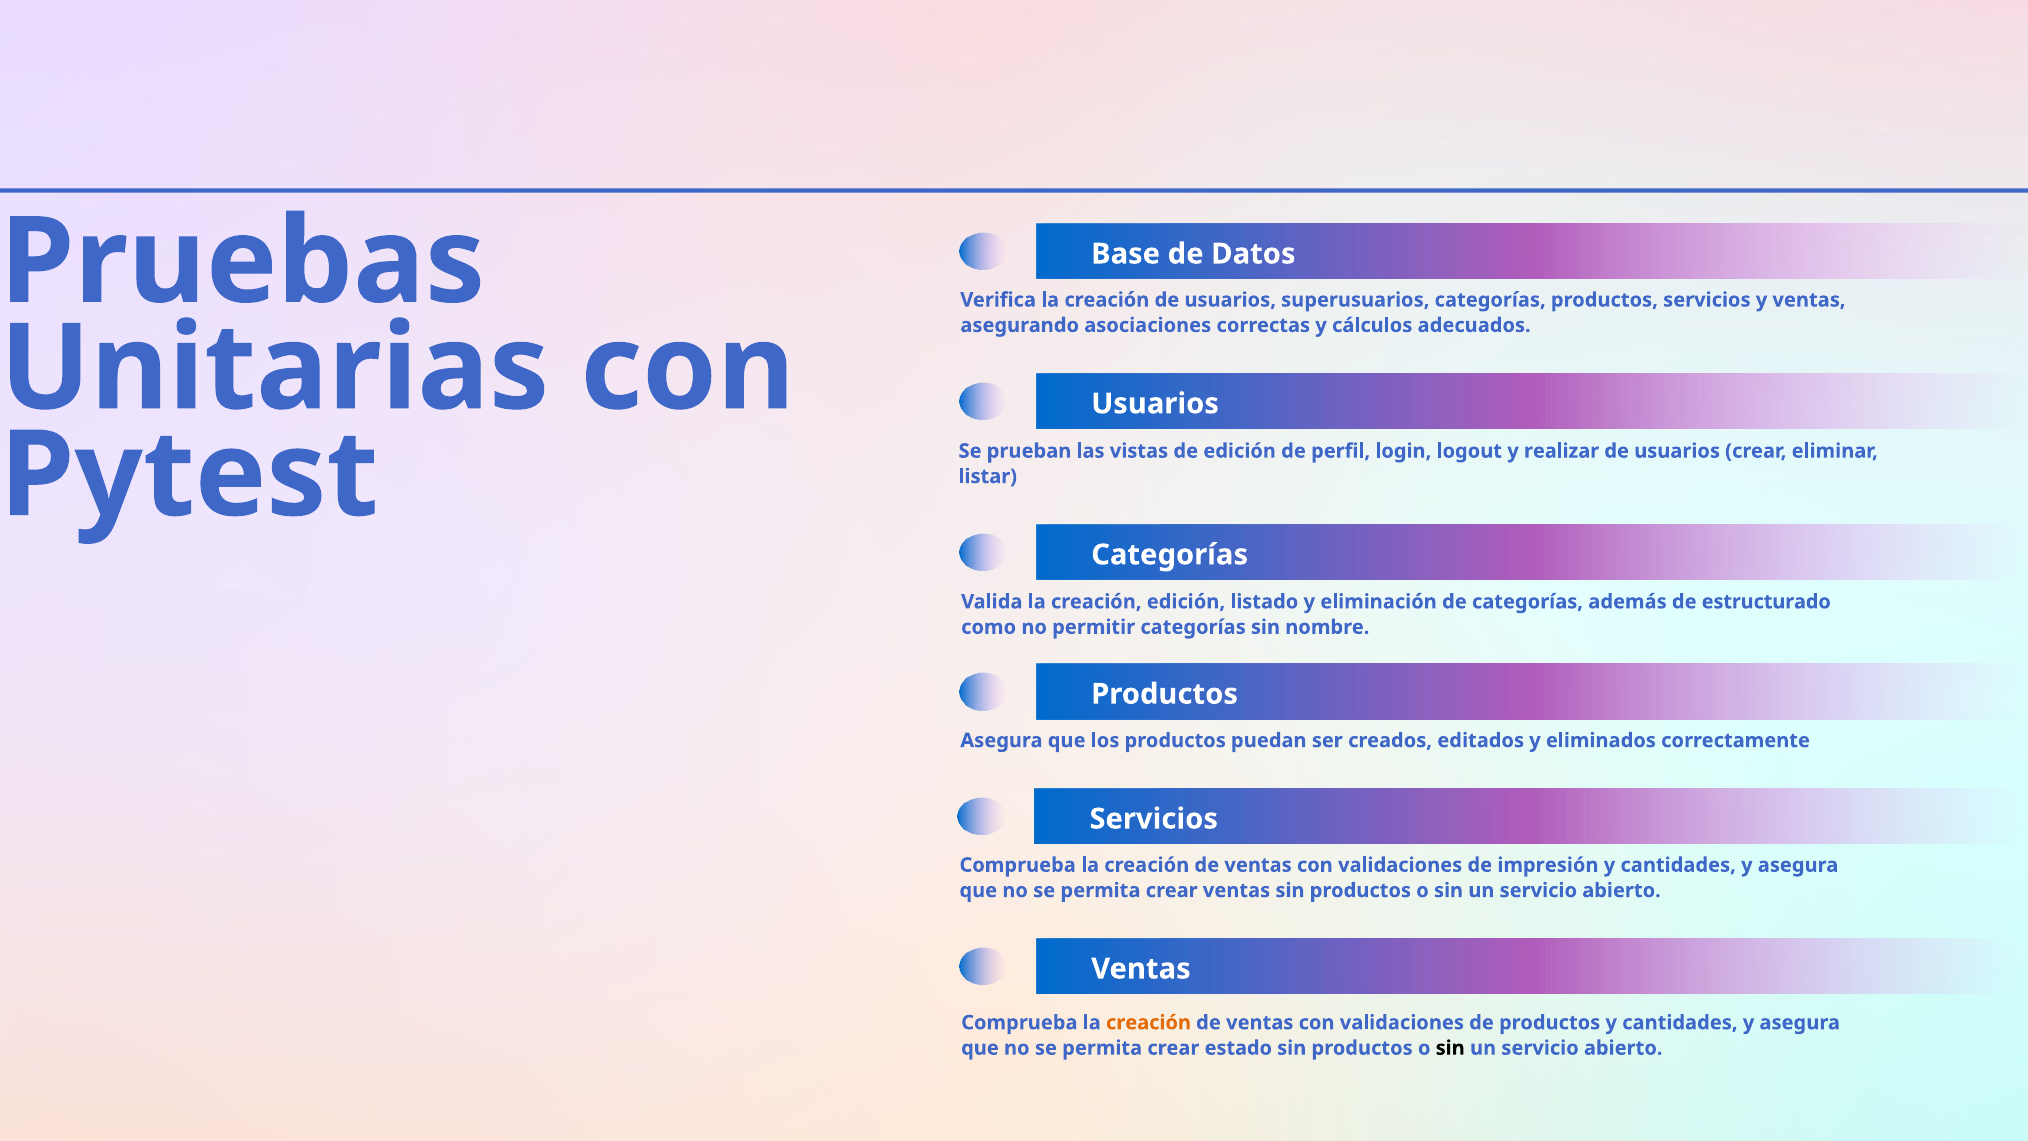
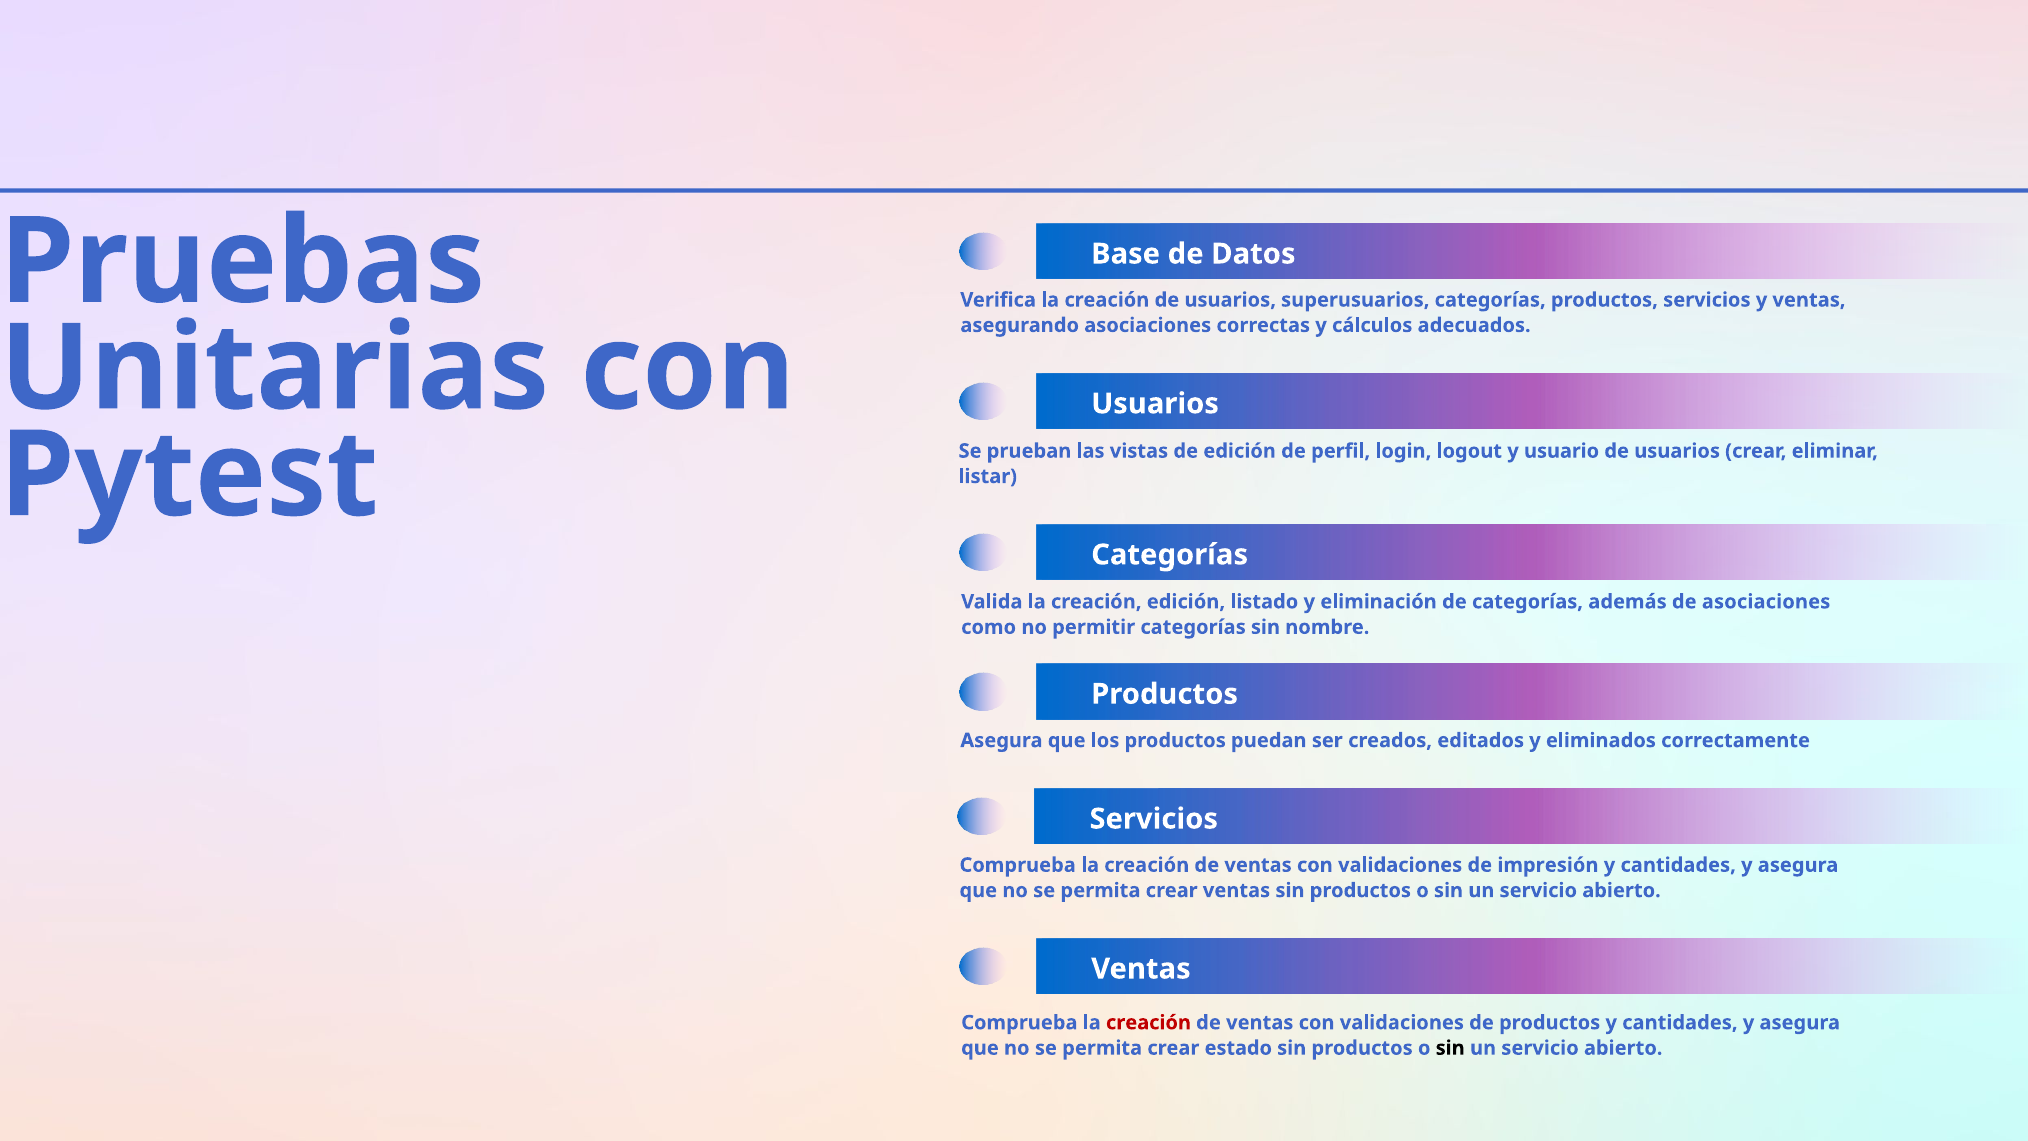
realizar: realizar -> usuario (1562, 451)
de estructurado: estructurado -> asociaciones (1766, 602)
creación colour: orange -> red (1148, 1022)
